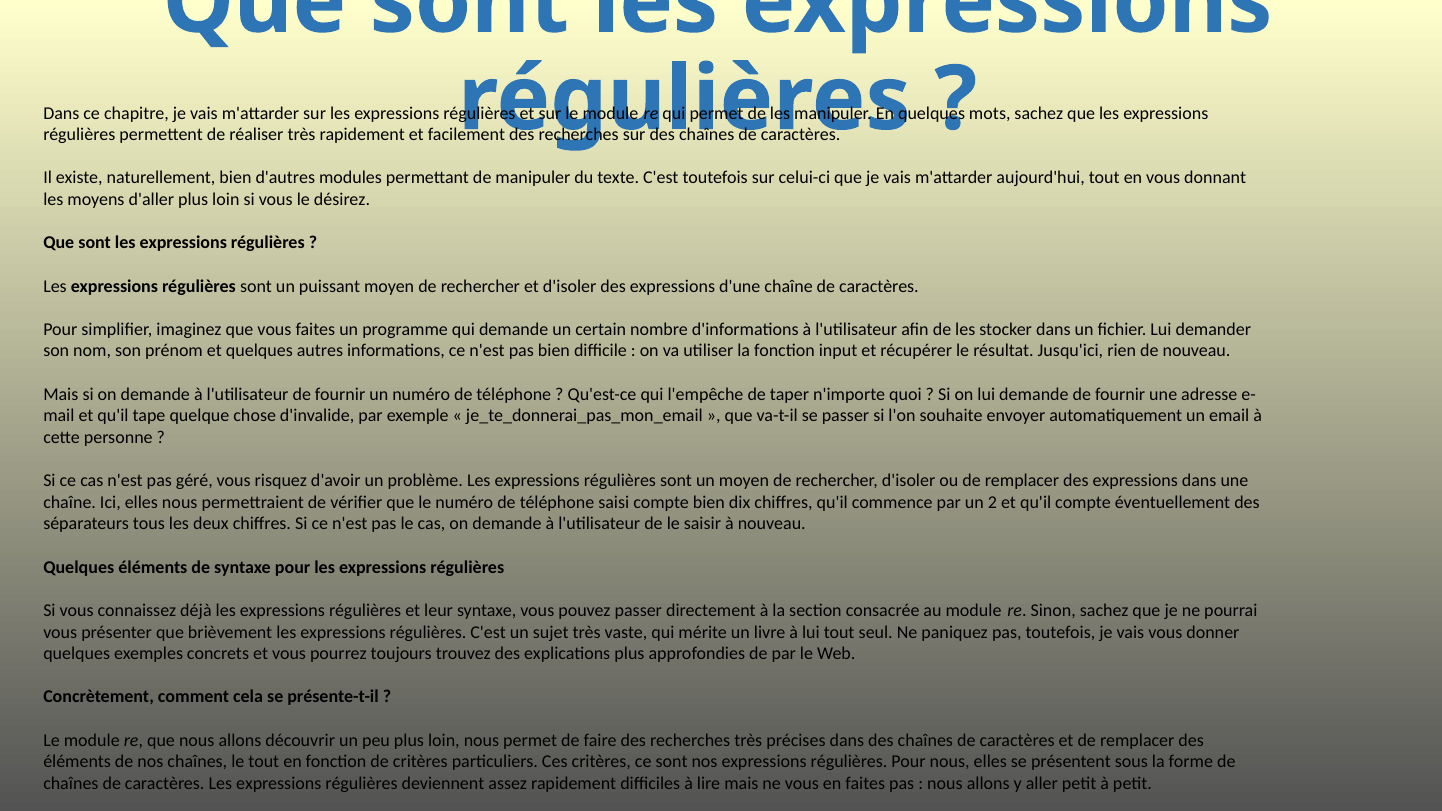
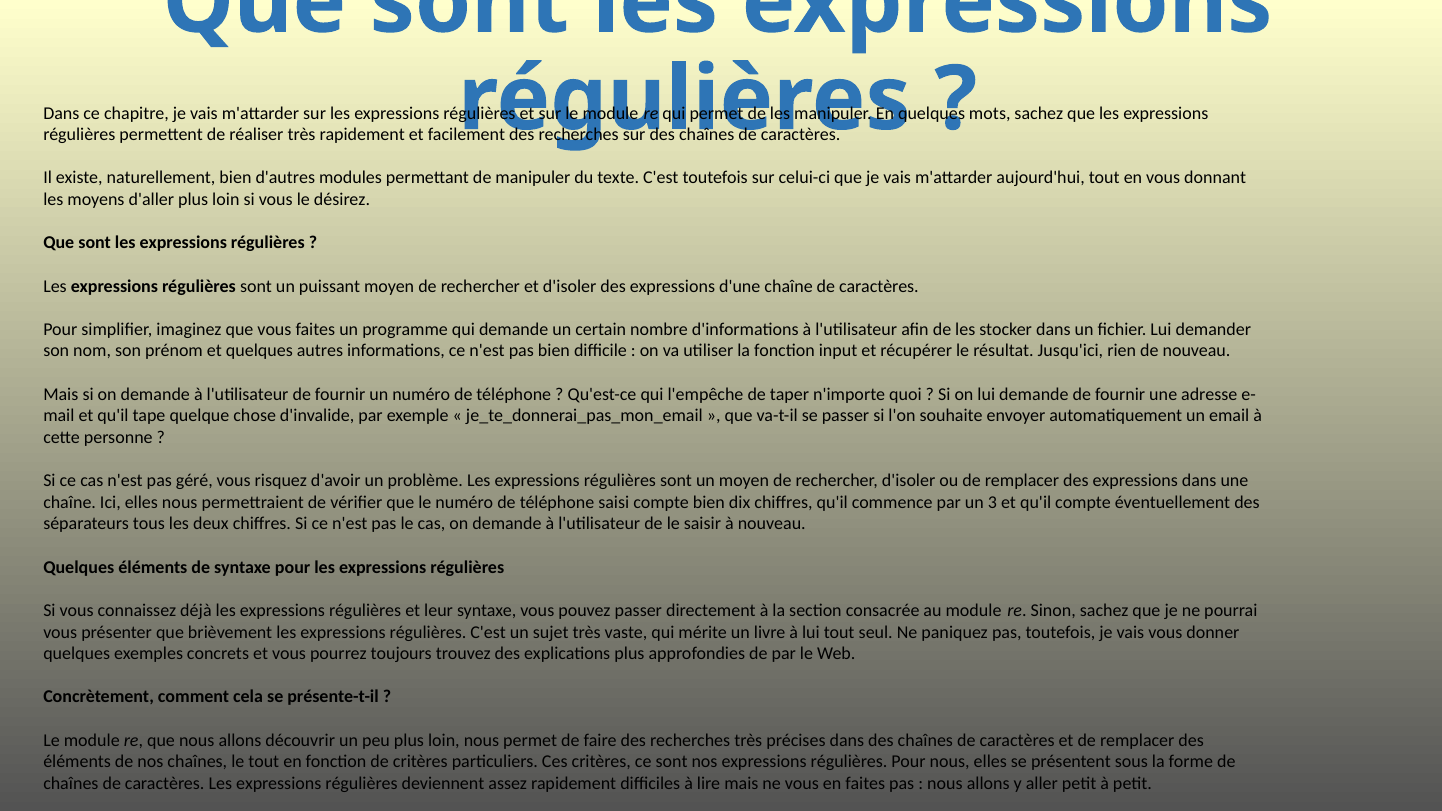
2: 2 -> 3 (993, 502)
